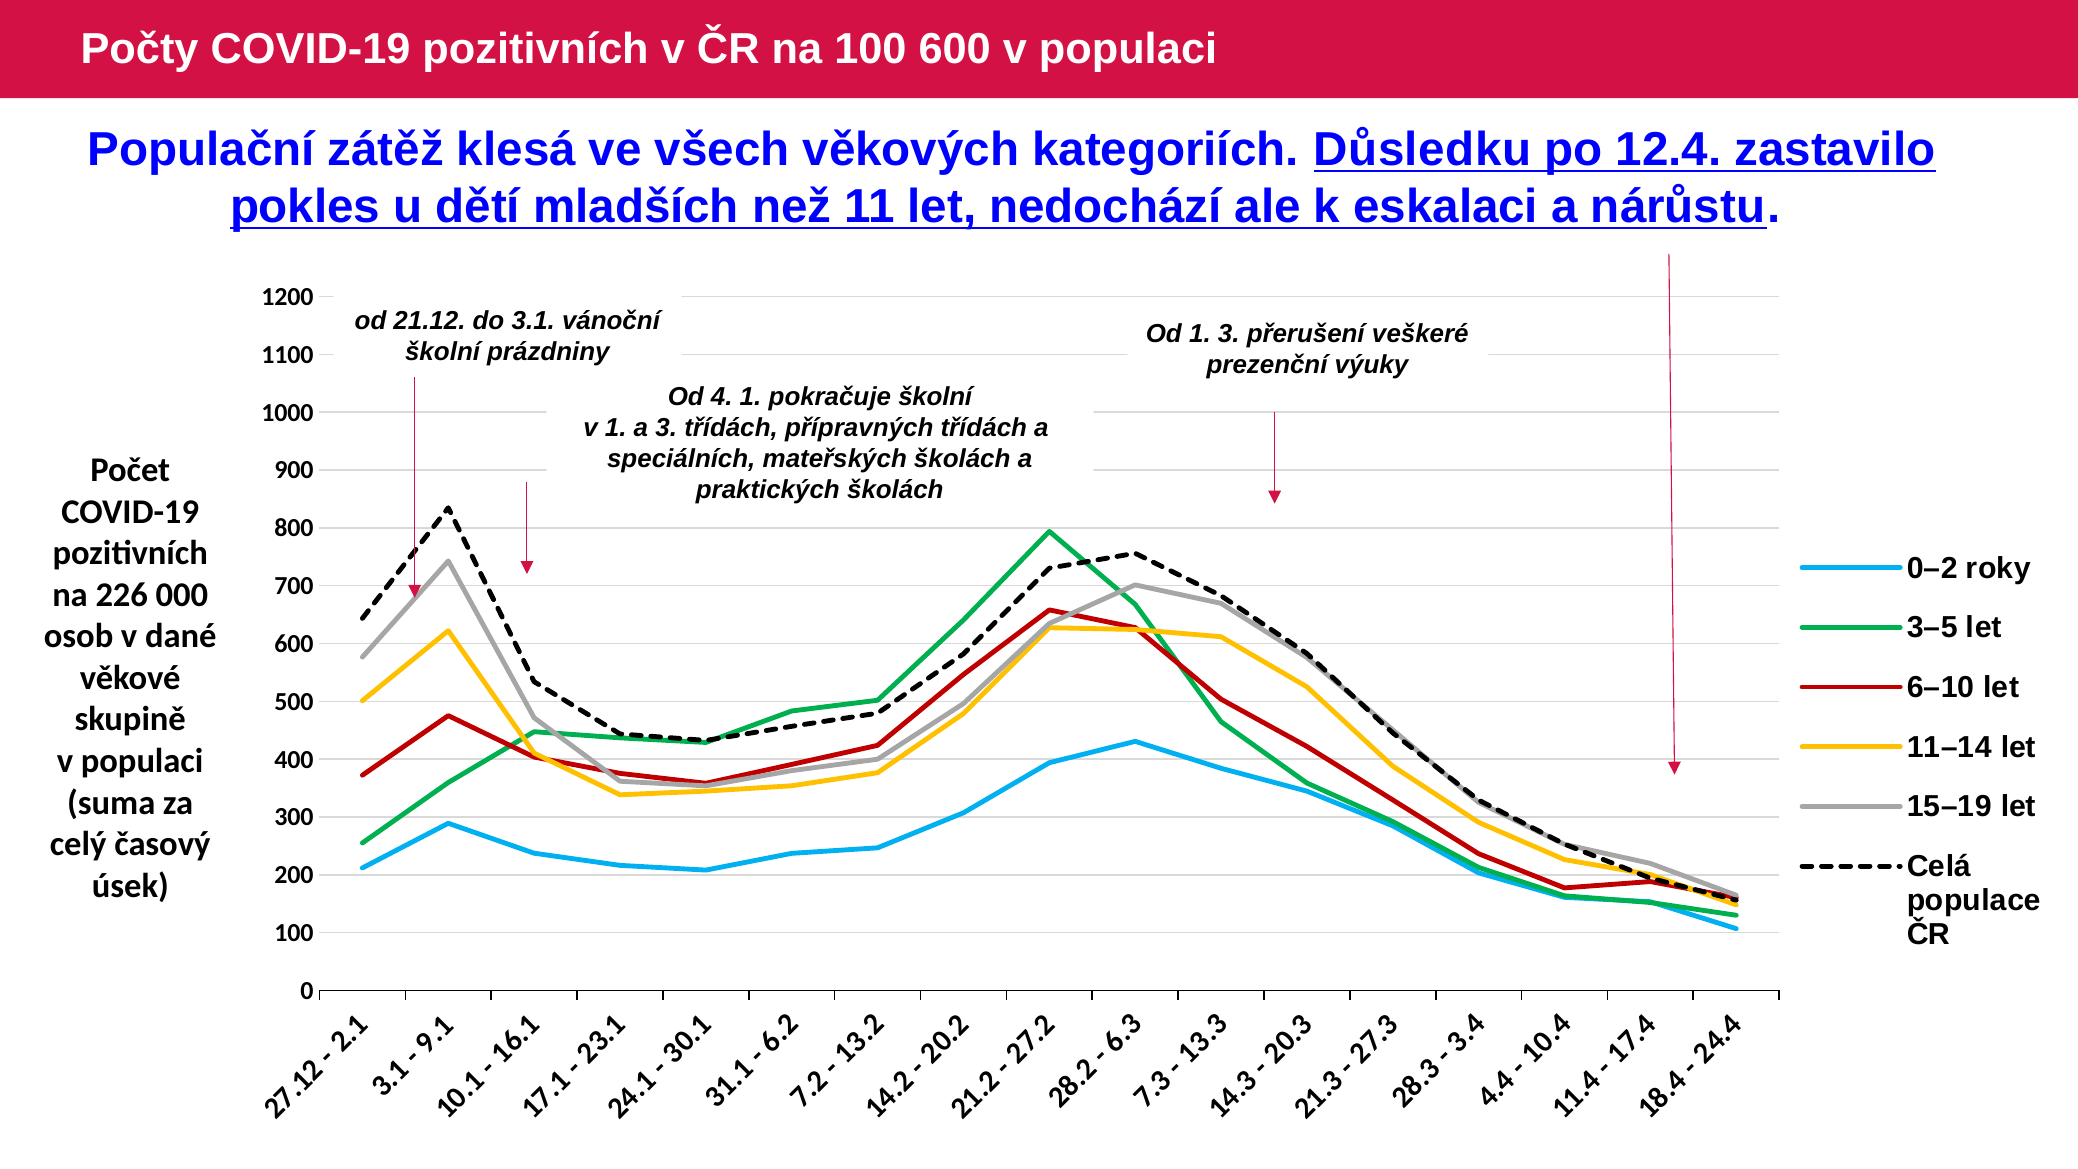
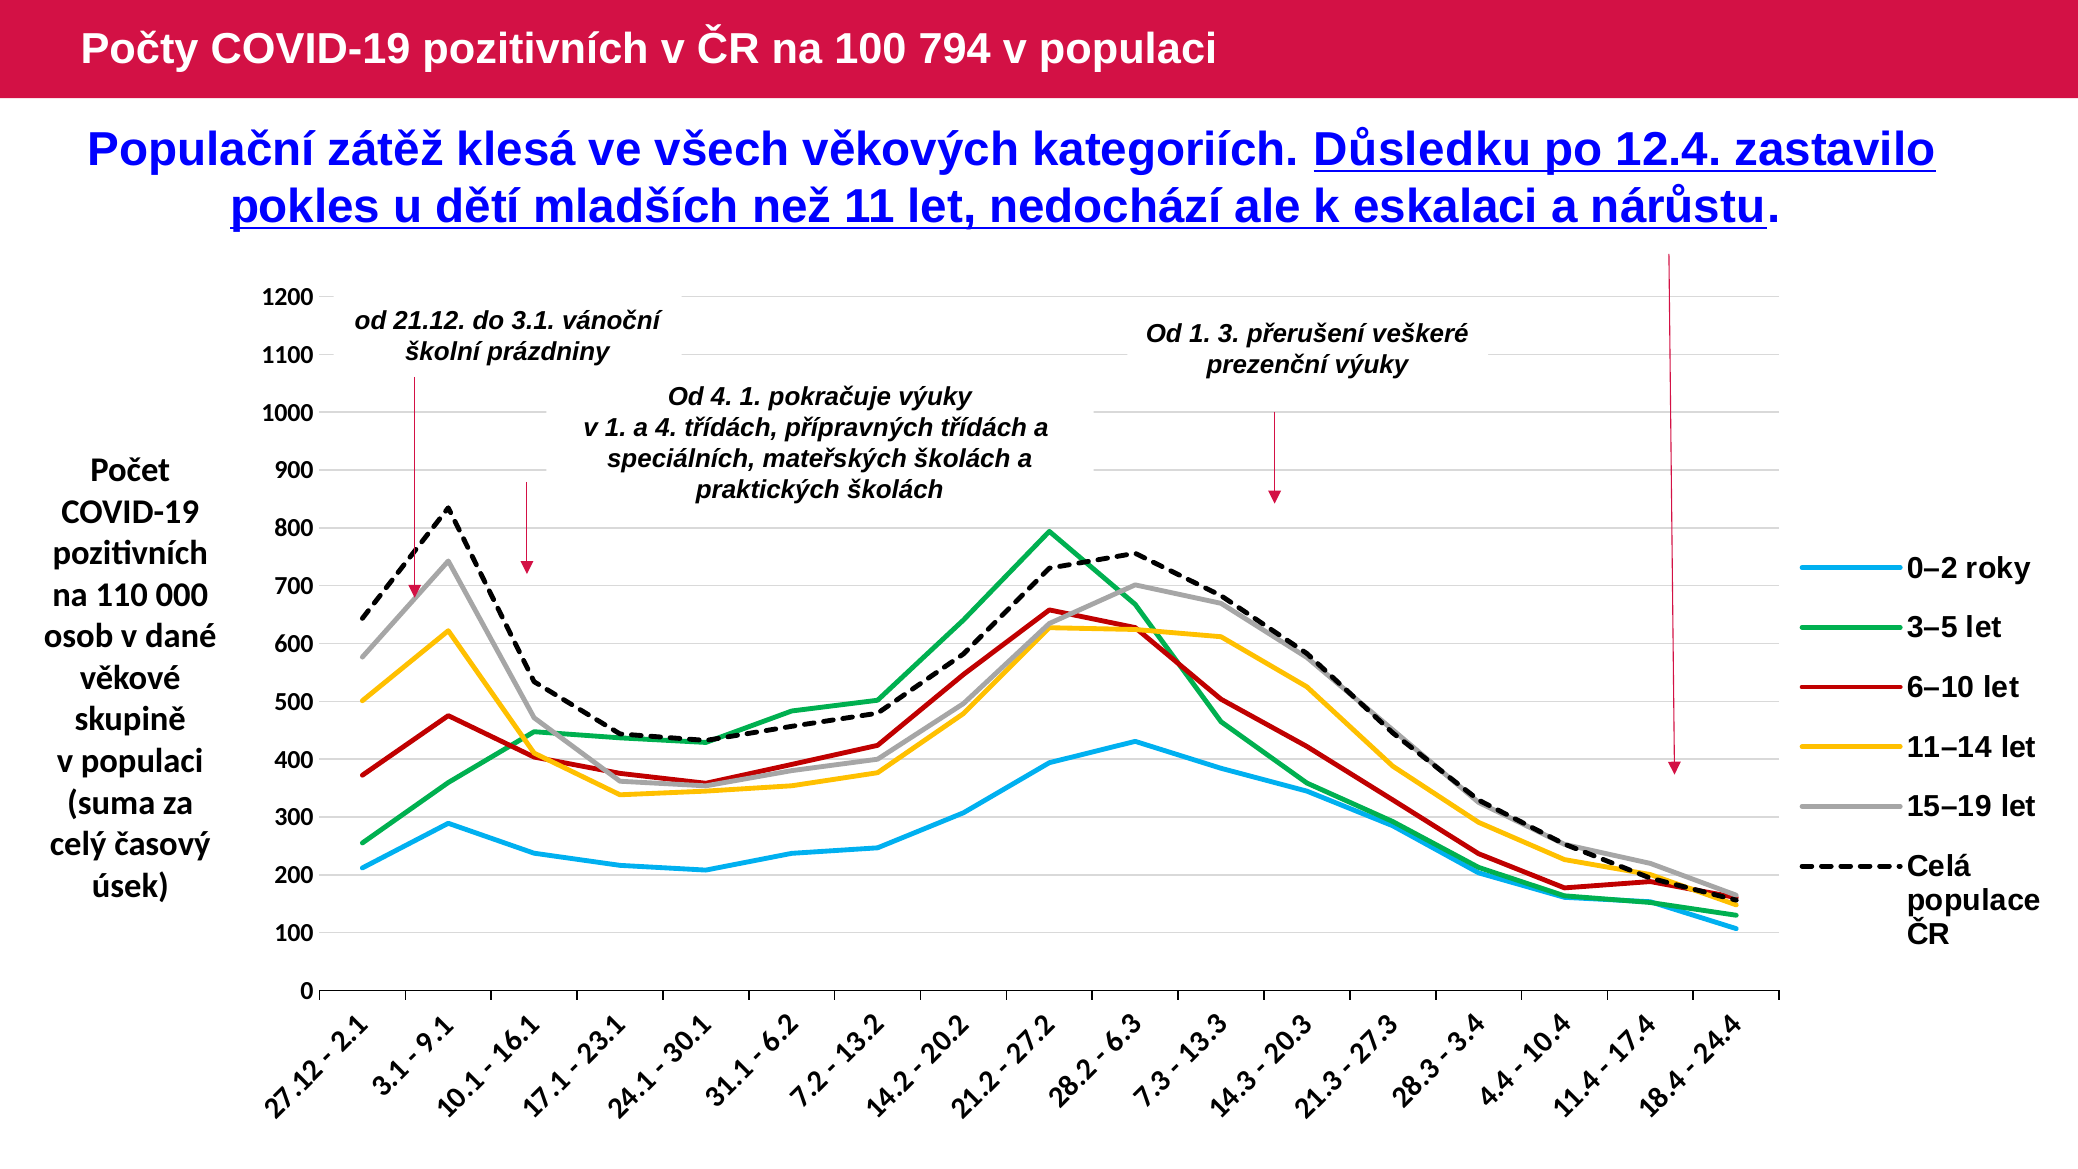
100 600: 600 -> 794 (955, 49)
pokračuje školní: školní -> výuky (935, 397)
a 3: 3 -> 4 (666, 428)
226: 226 -> 110 (122, 595)
